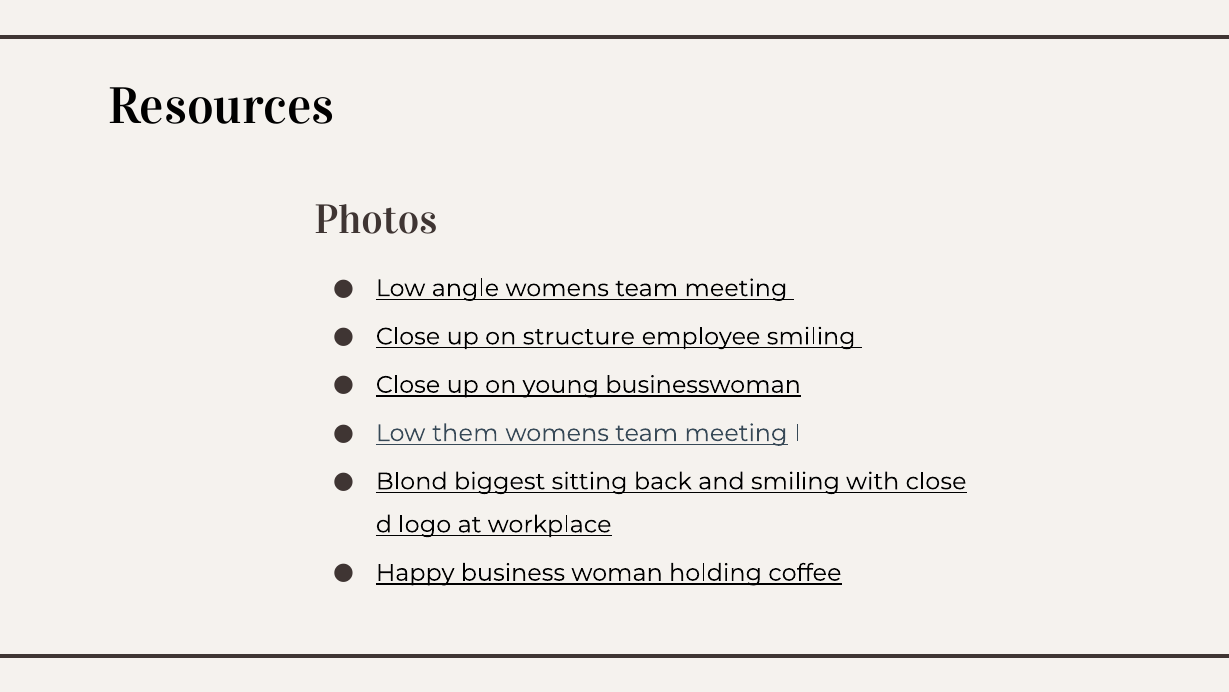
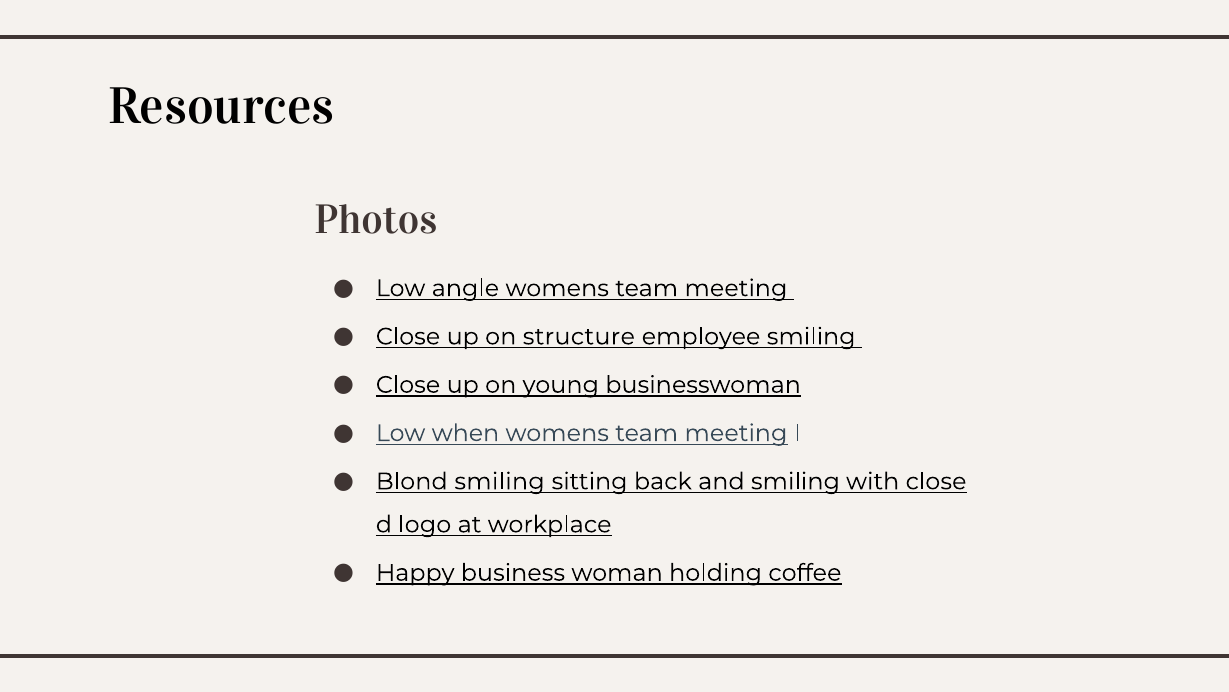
them: them -> when (465, 433)
Blond biggest: biggest -> smiling (500, 481)
